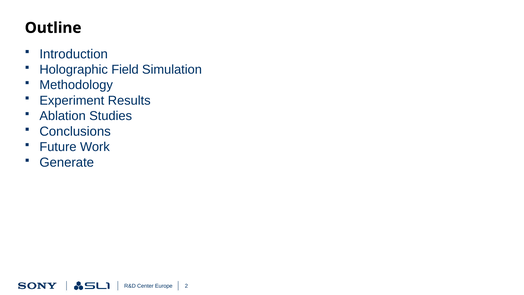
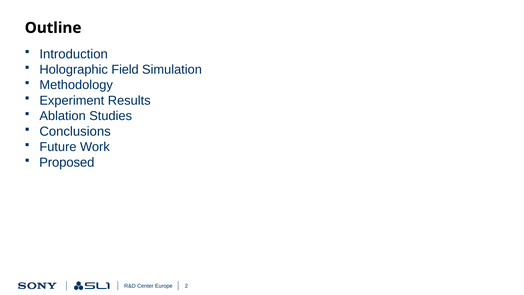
Generate: Generate -> Proposed (67, 162)
